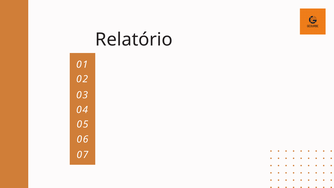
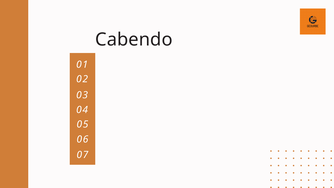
Relatório: Relatório -> Cabendo (134, 40)
